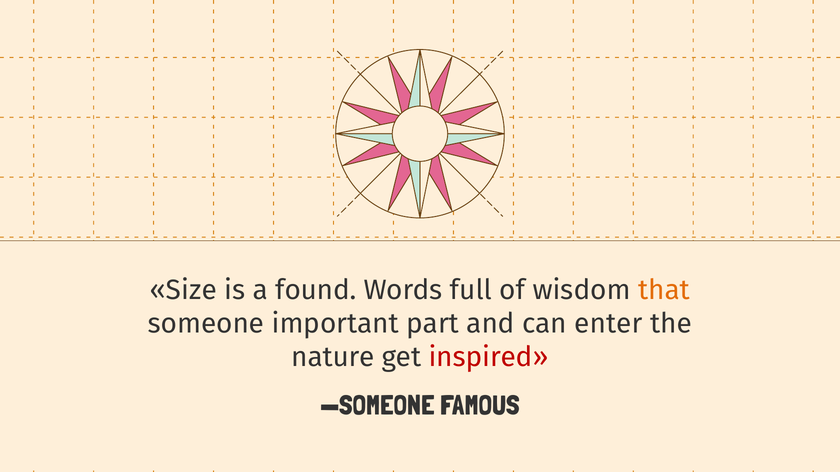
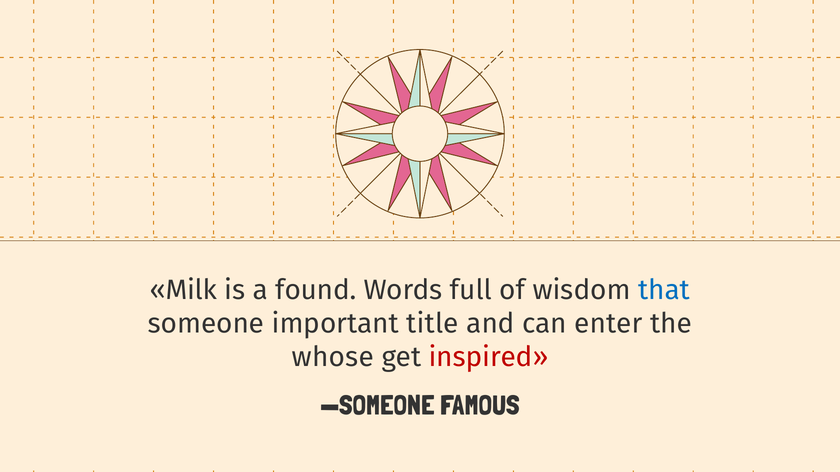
Size: Size -> Milk (183, 290)
that colour: orange -> blue (664, 290)
part: part -> title (433, 324)
nature: nature -> whose (333, 357)
